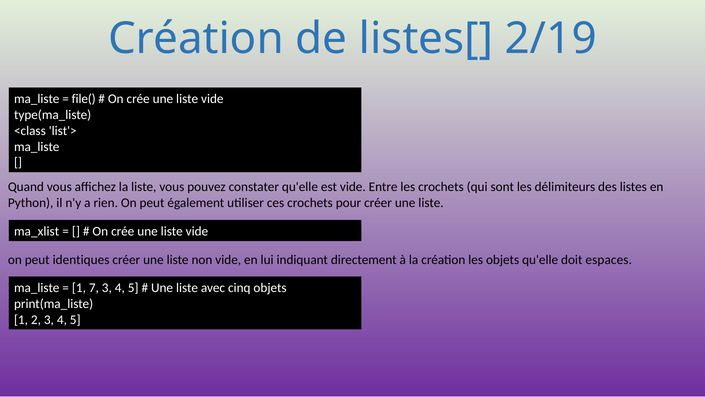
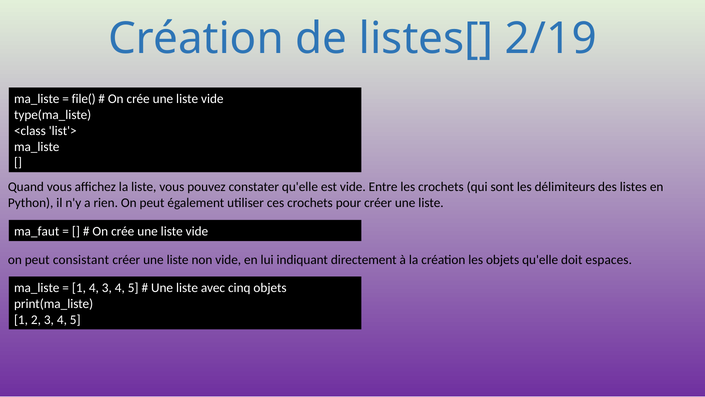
ma_xlist: ma_xlist -> ma_faut (37, 231)
identiques: identiques -> consistant (81, 259)
1 7: 7 -> 4 (94, 288)
